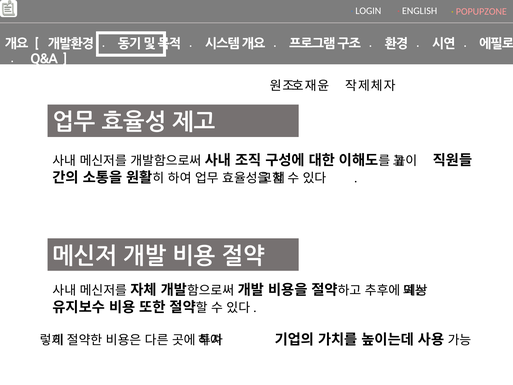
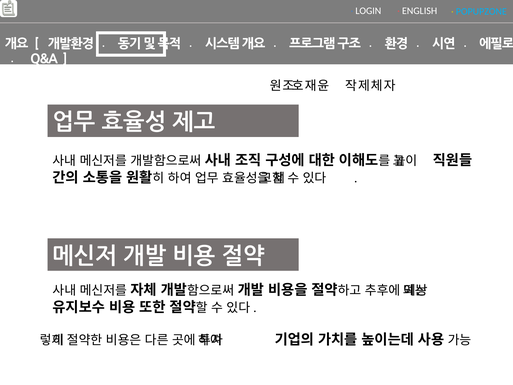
POPUPZONE colour: pink -> light blue (481, 12)
